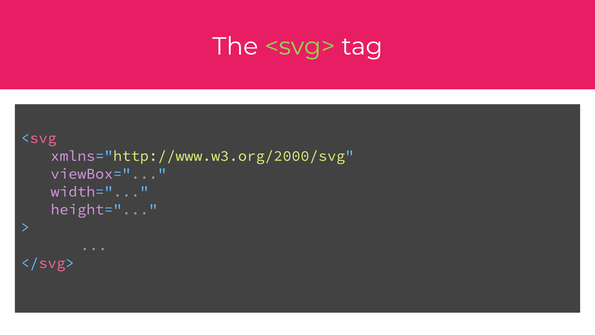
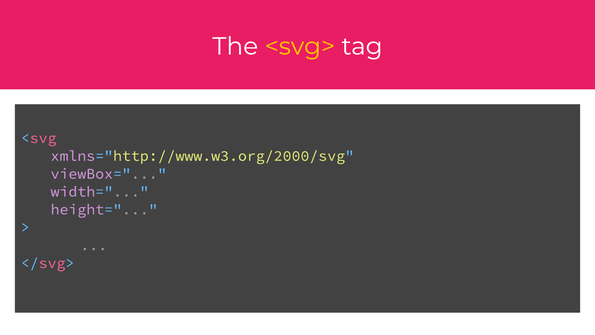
<svg> colour: light green -> yellow (300, 46)
